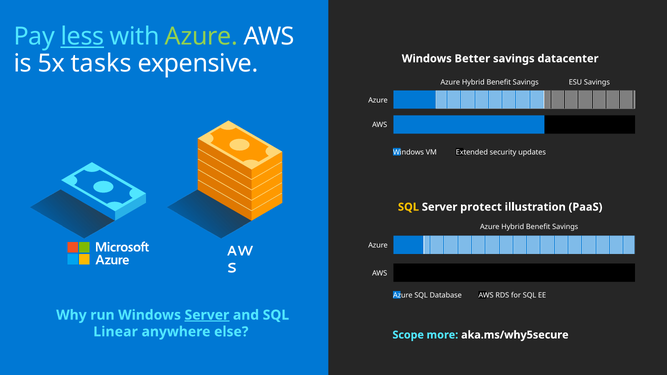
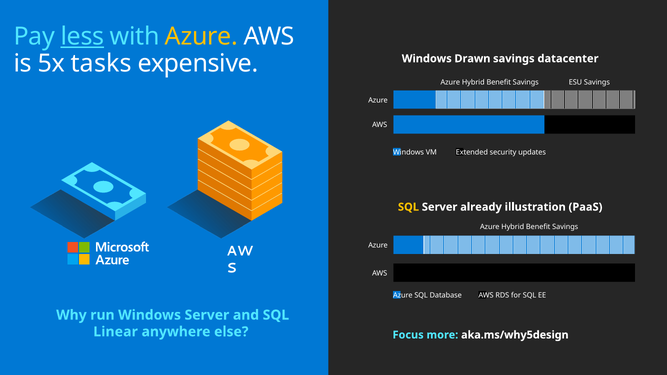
Azure colour: light green -> yellow (201, 37)
Better: Better -> Drawn (472, 59)
protect: protect -> already (481, 207)
Server underline: present -> none (207, 315)
Scope: Scope -> Focus (408, 335)
aka.ms/why5secure: aka.ms/why5secure -> aka.ms/why5design (515, 335)
